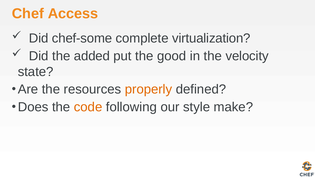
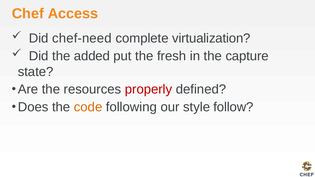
chef-some: chef-some -> chef-need (82, 38)
good: good -> fresh (172, 56)
velocity: velocity -> capture (247, 56)
properly colour: orange -> red (149, 90)
make: make -> follow (233, 107)
